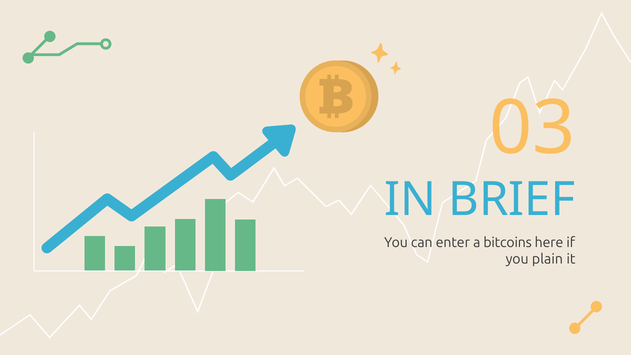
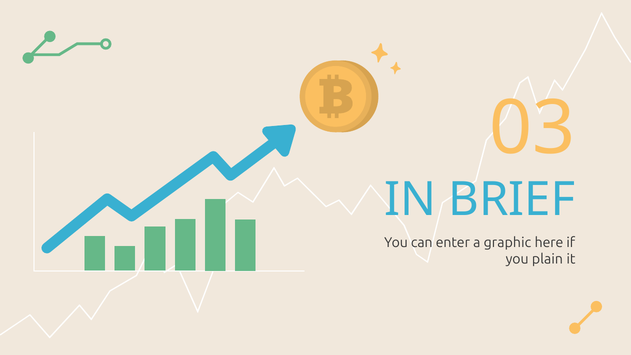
bitcoins: bitcoins -> graphic (507, 242)
